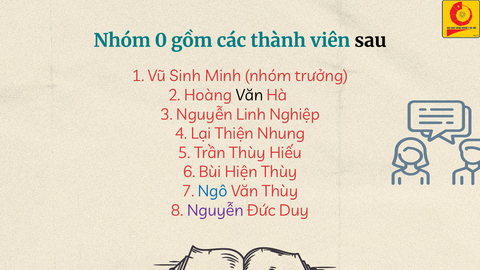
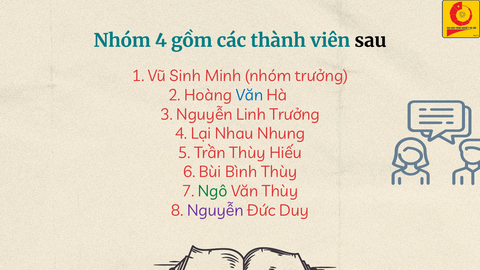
Nhóm 0: 0 -> 4 (161, 41)
Văn colour: black -> blue (249, 95)
Linh Nghiệp: Nghiệp -> Trưởng (295, 114)
Thiện: Thiện -> Nhau (234, 134)
Hiện: Hiện -> Bình (241, 172)
Ngô colour: blue -> green (213, 191)
